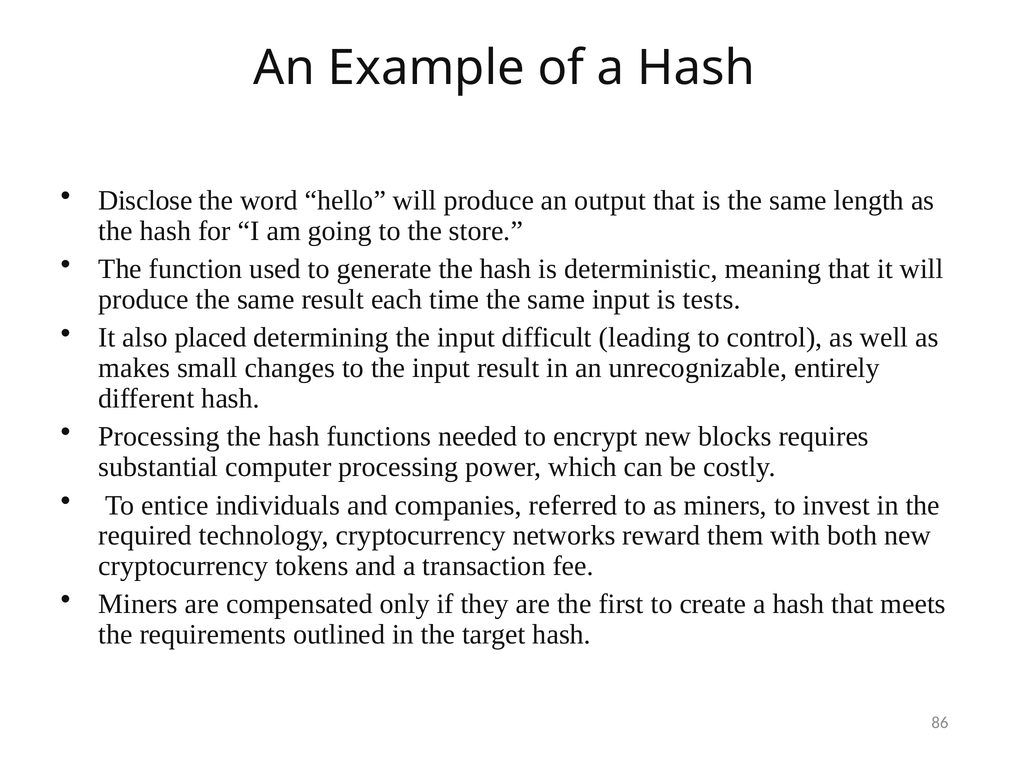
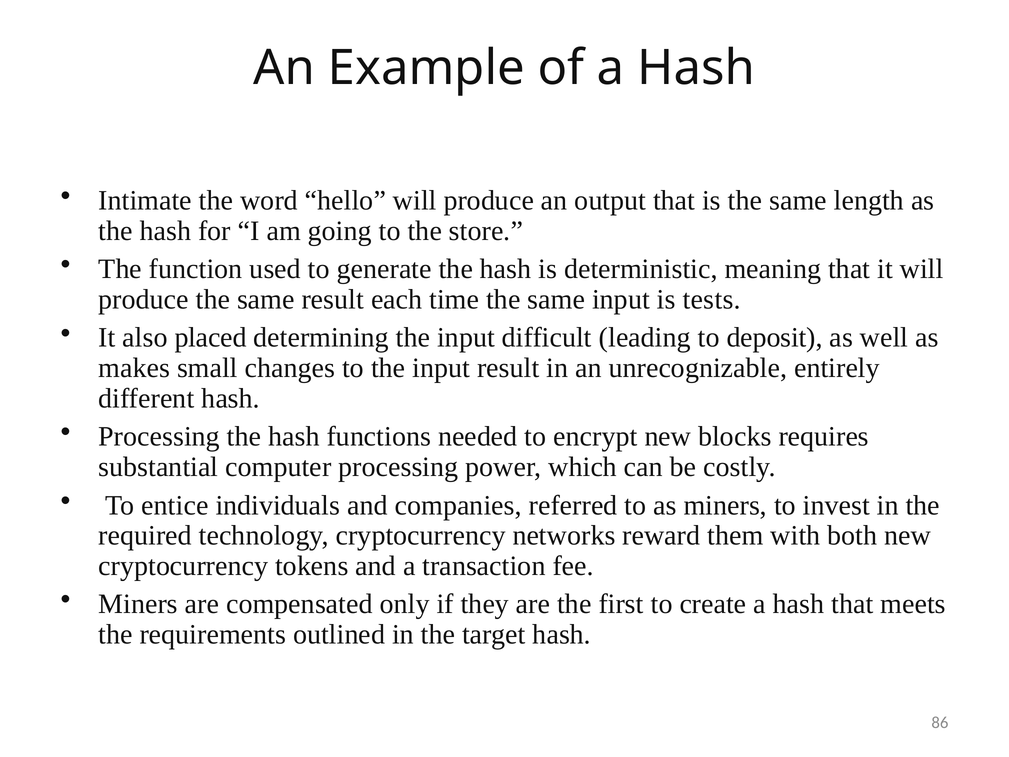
Disclose: Disclose -> Intimate (145, 200)
control: control -> deposit (775, 338)
